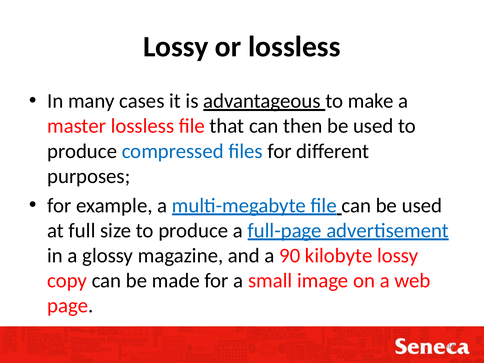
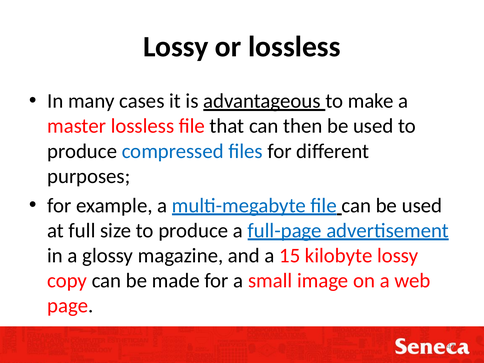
90: 90 -> 15 (290, 256)
